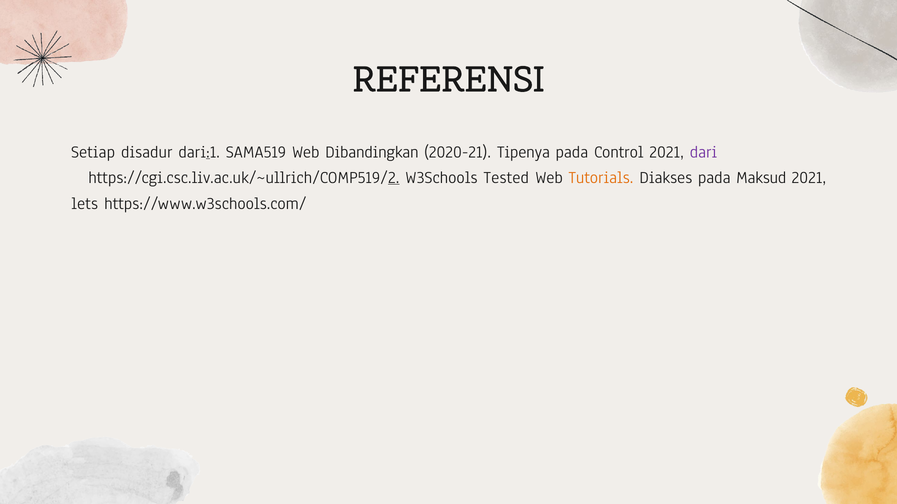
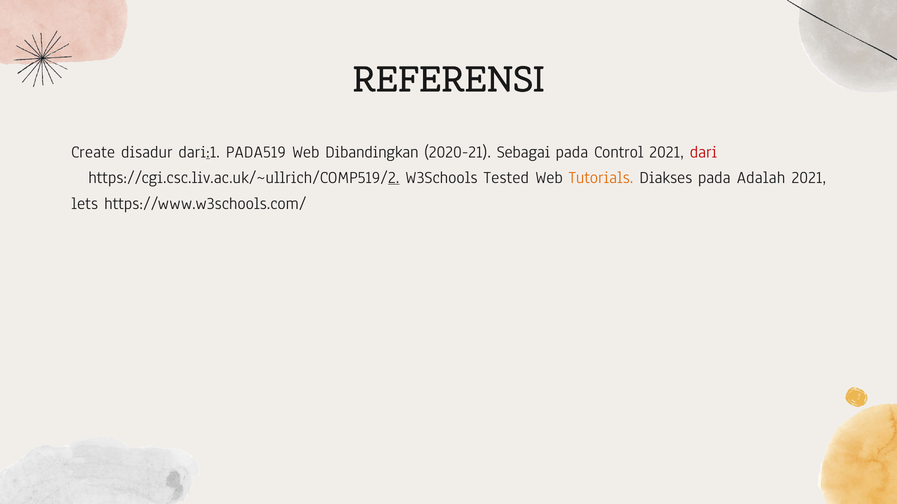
Setiap: Setiap -> Create (93, 152)
SAMA519: SAMA519 -> PADA519 (256, 152)
Tipenya: Tipenya -> Sebagai (524, 152)
dari colour: purple -> red (704, 152)
Maksud: Maksud -> Adalah (761, 178)
